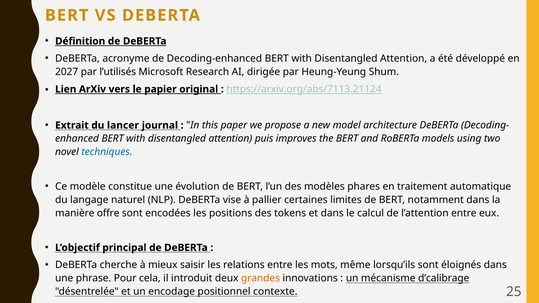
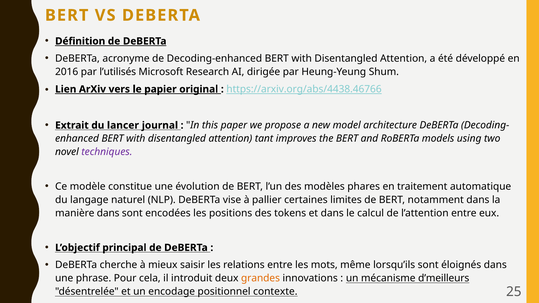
2027: 2027 -> 2016 (67, 72)
https://arxiv.org/abs/7113.21124: https://arxiv.org/abs/7113.21124 -> https://arxiv.org/abs/4438.46766 (304, 89)
puis: puis -> tant (264, 139)
techniques colour: blue -> purple (107, 152)
manière offre: offre -> dans (108, 213)
d’calibrage: d’calibrage -> d’meilleurs (444, 278)
